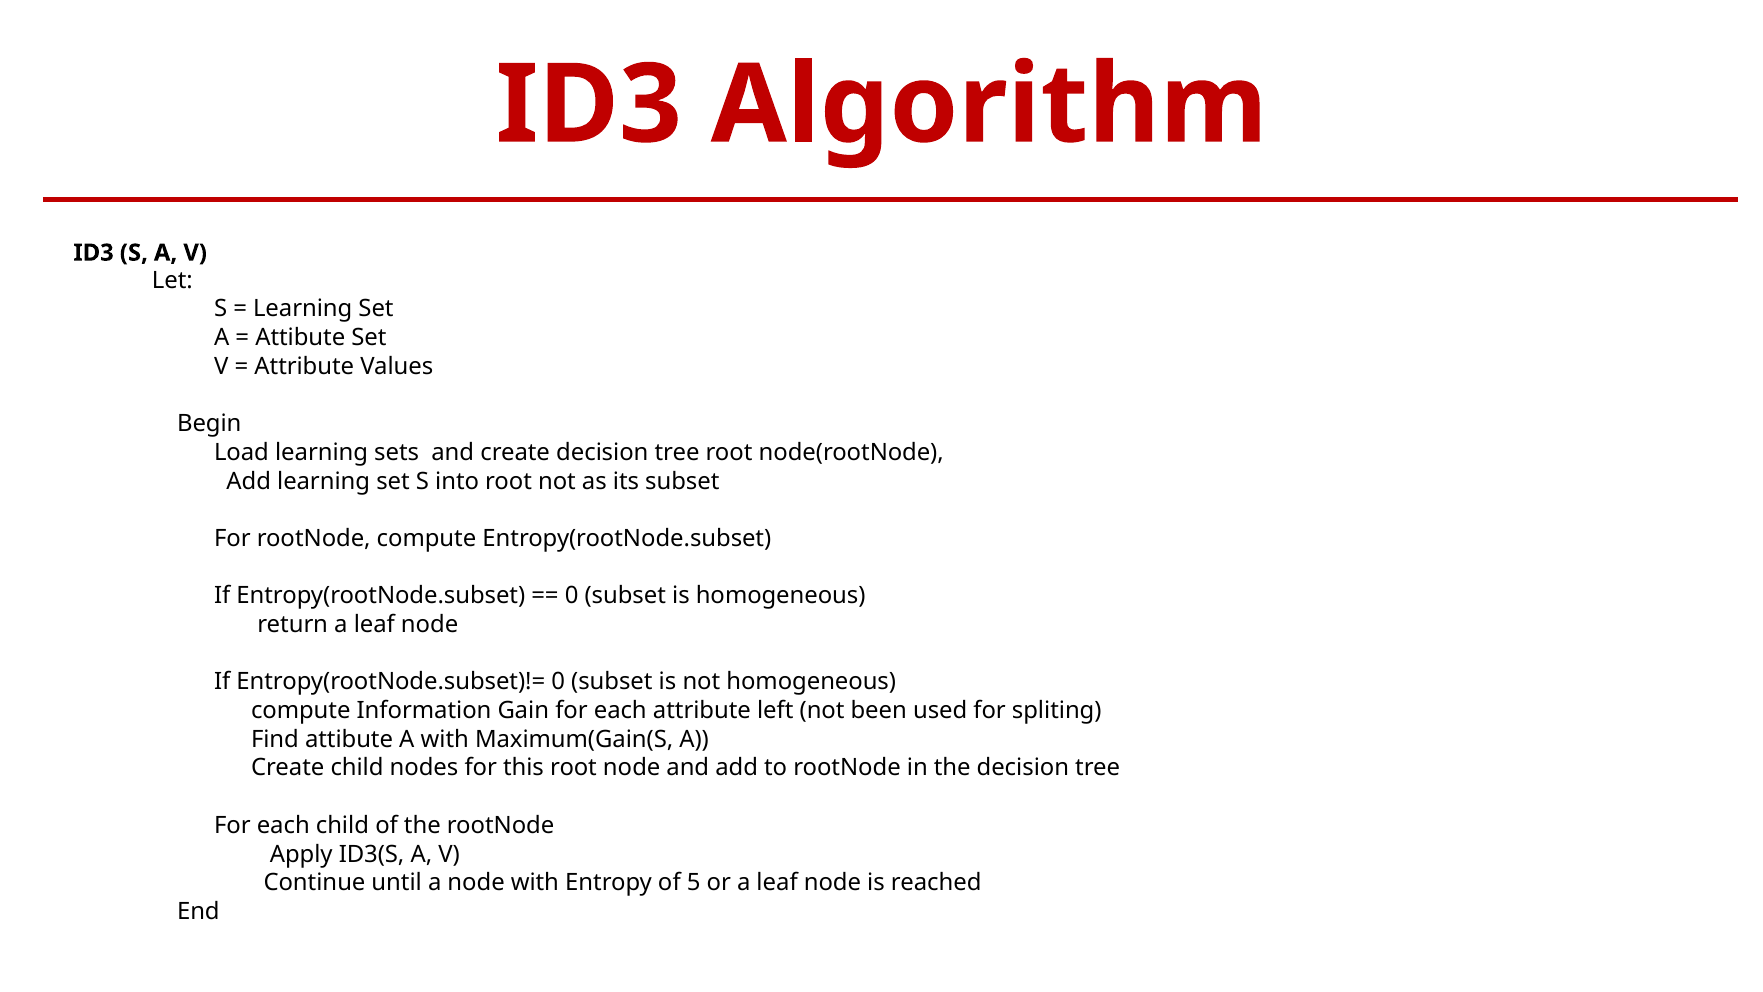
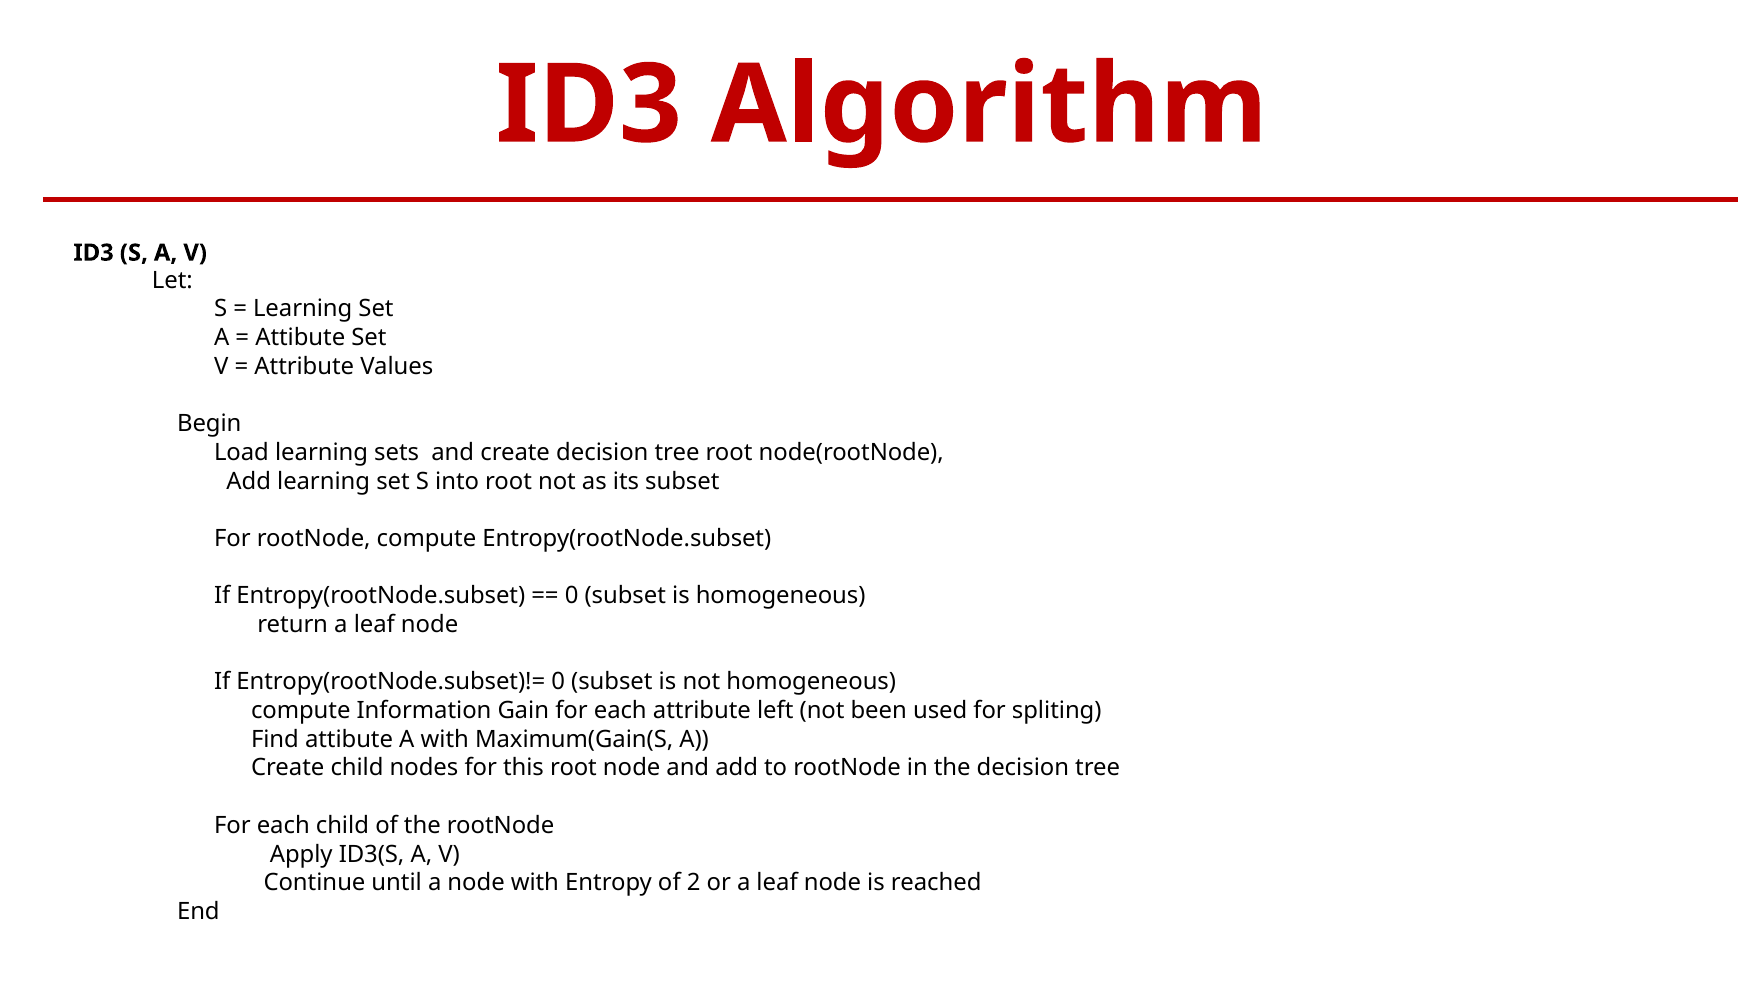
5: 5 -> 2 (694, 883)
